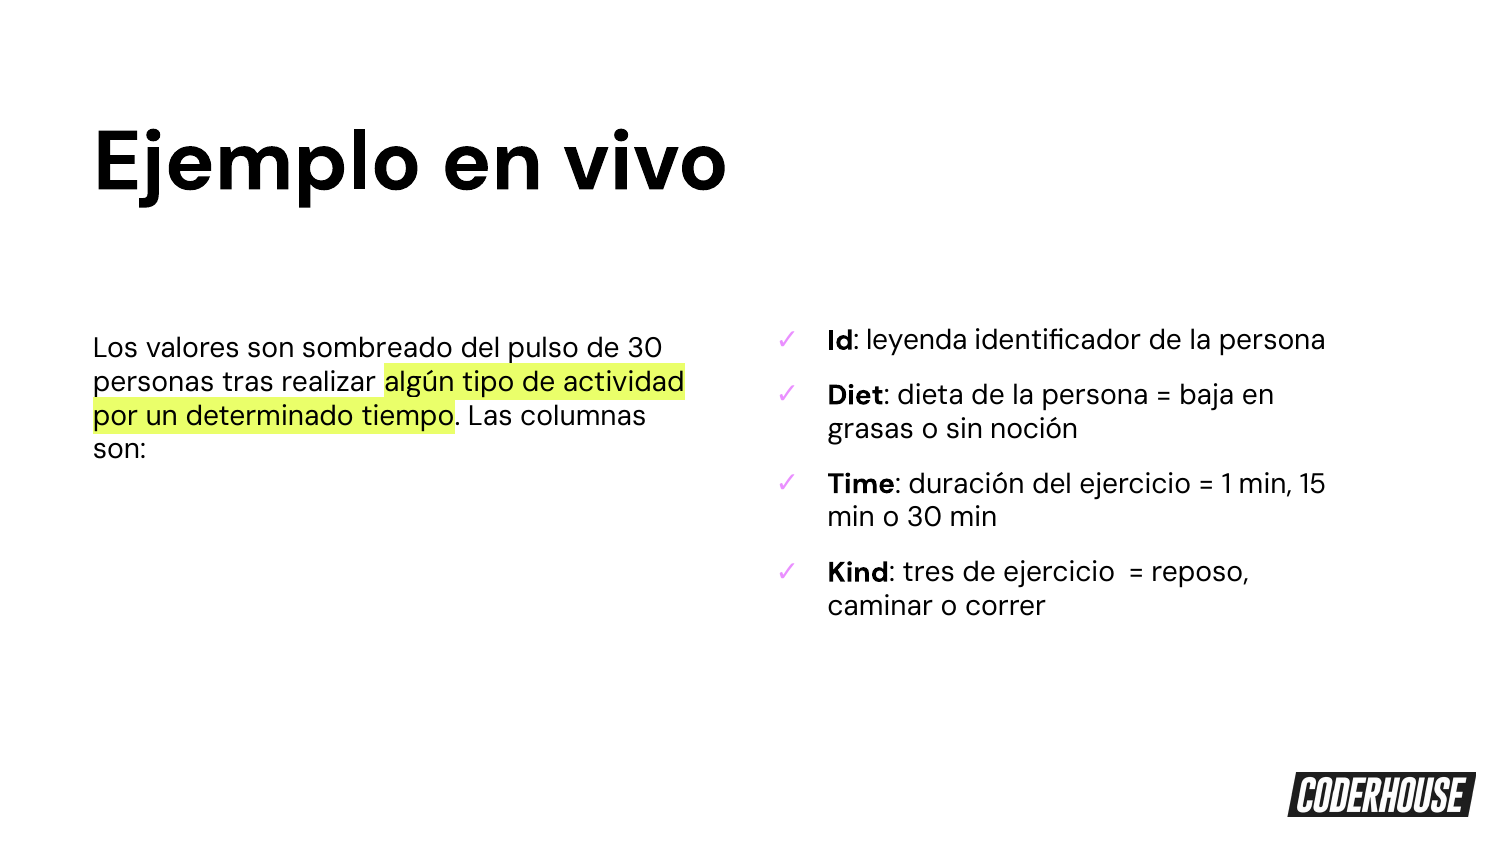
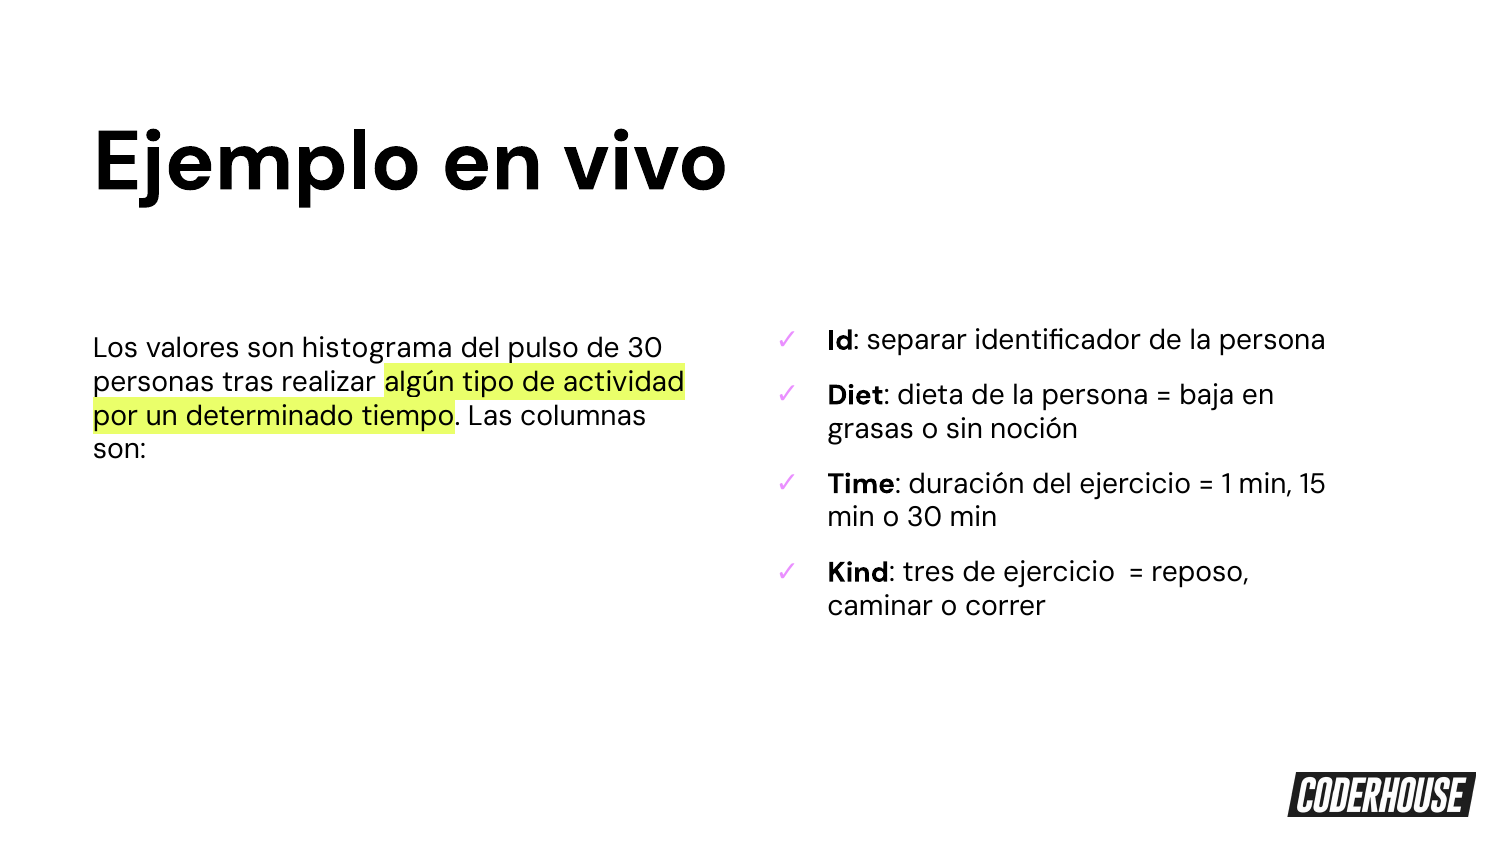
leyenda: leyenda -> separar (917, 340)
sombreado: sombreado -> histograma (377, 348)
